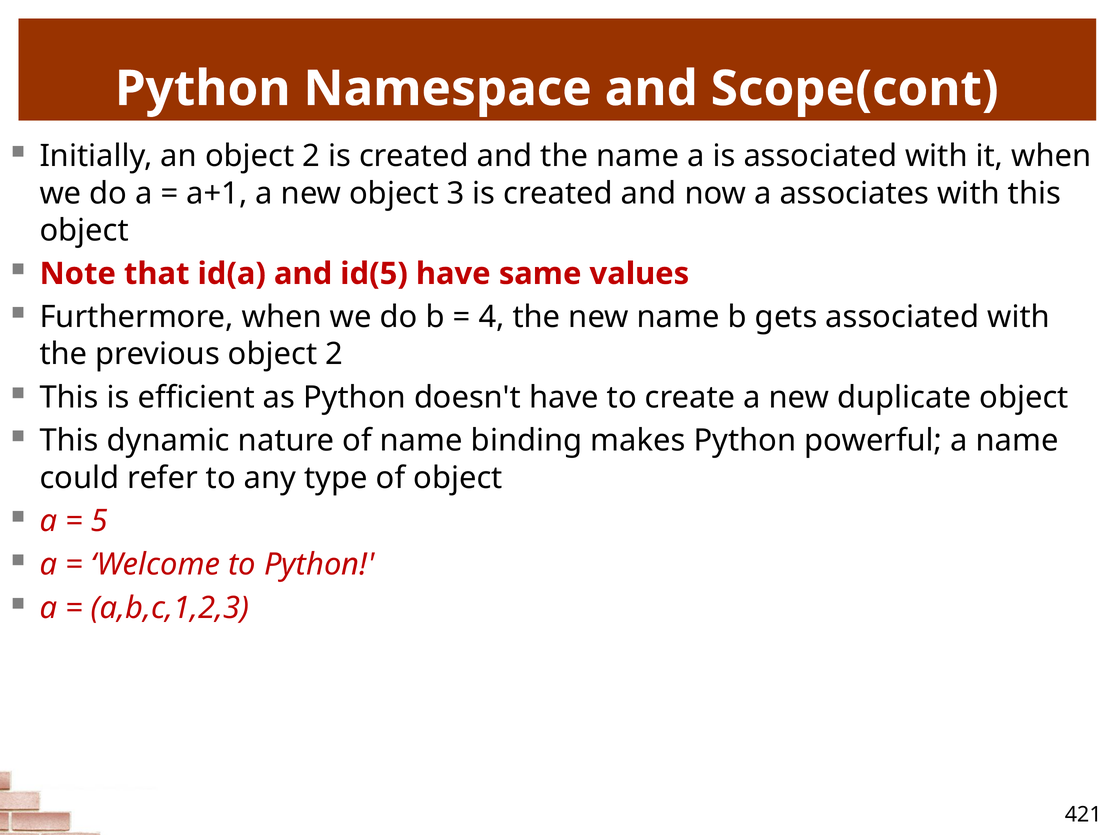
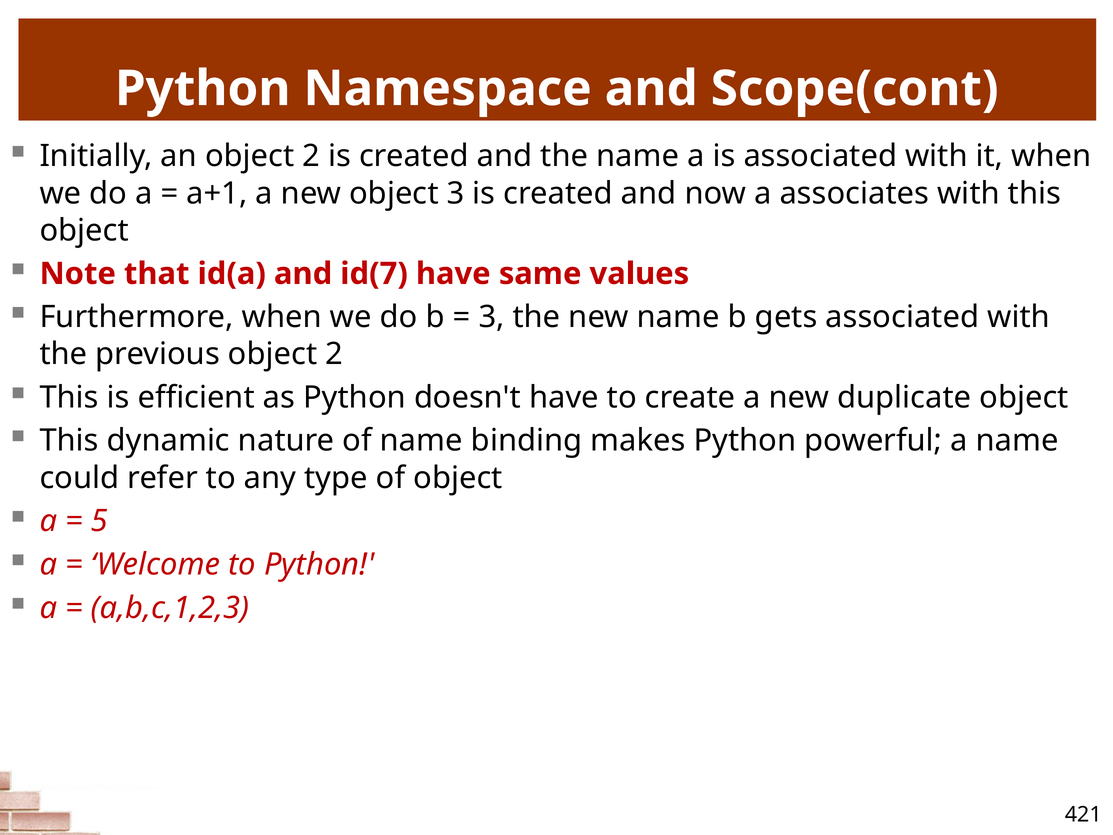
id(5: id(5 -> id(7 (374, 274)
4: 4 -> 3 (492, 317)
